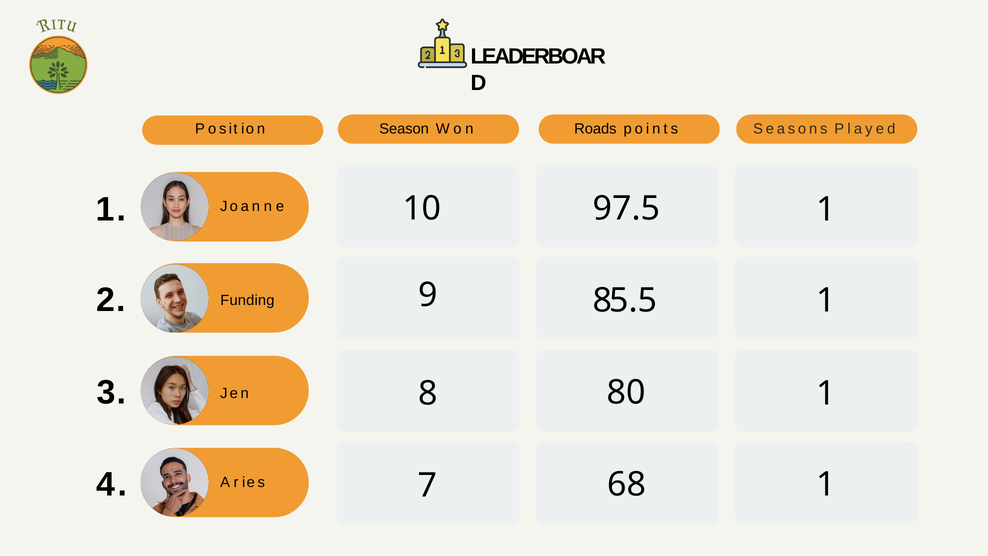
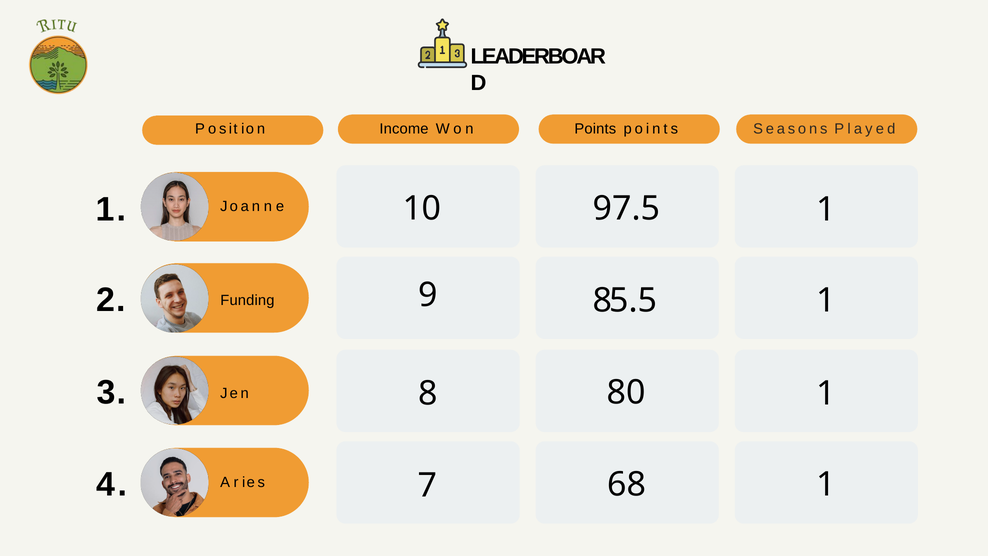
Season: Season -> Income (404, 129)
Roads: Roads -> Points (595, 129)
